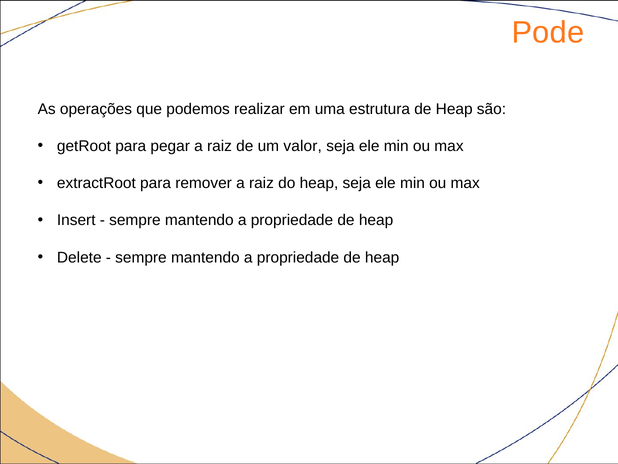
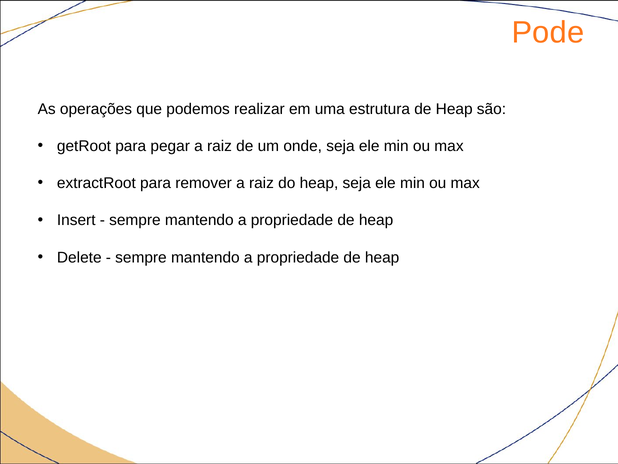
valor: valor -> onde (303, 146)
